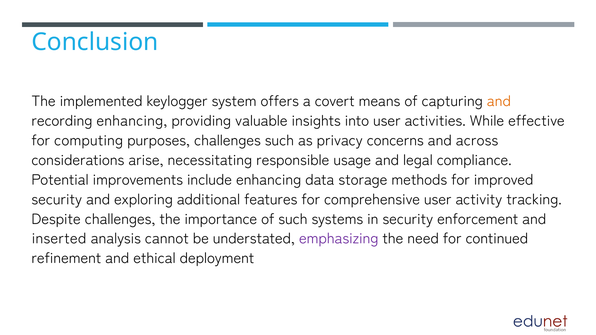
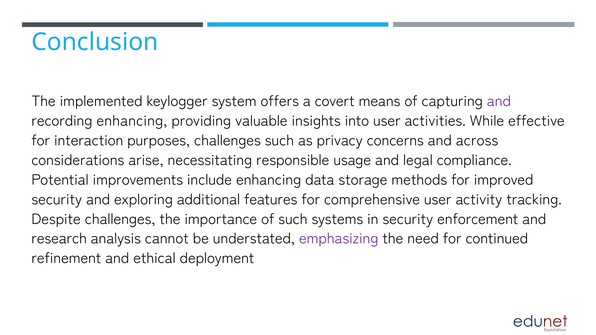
and colour: orange -> purple (499, 101)
computing: computing -> interaction (89, 141)
inserted: inserted -> research (59, 239)
